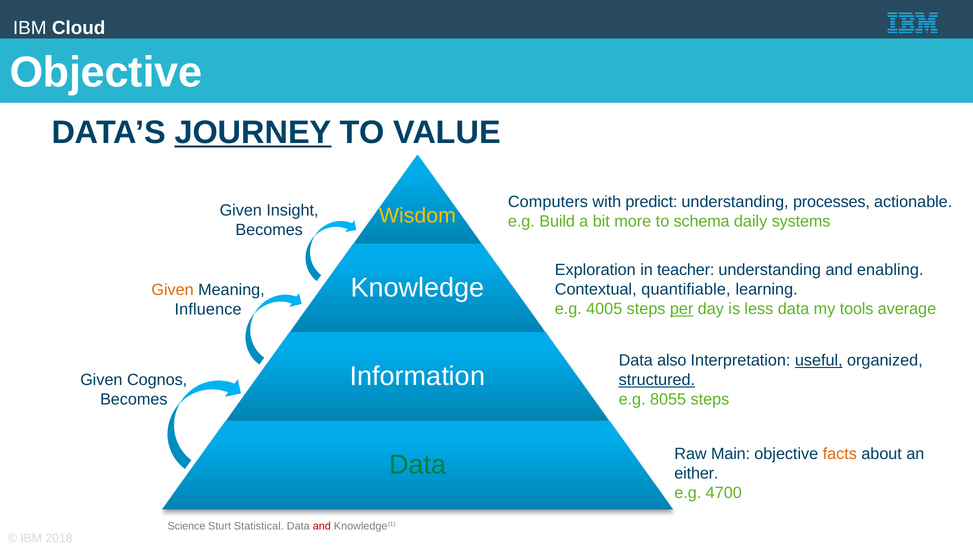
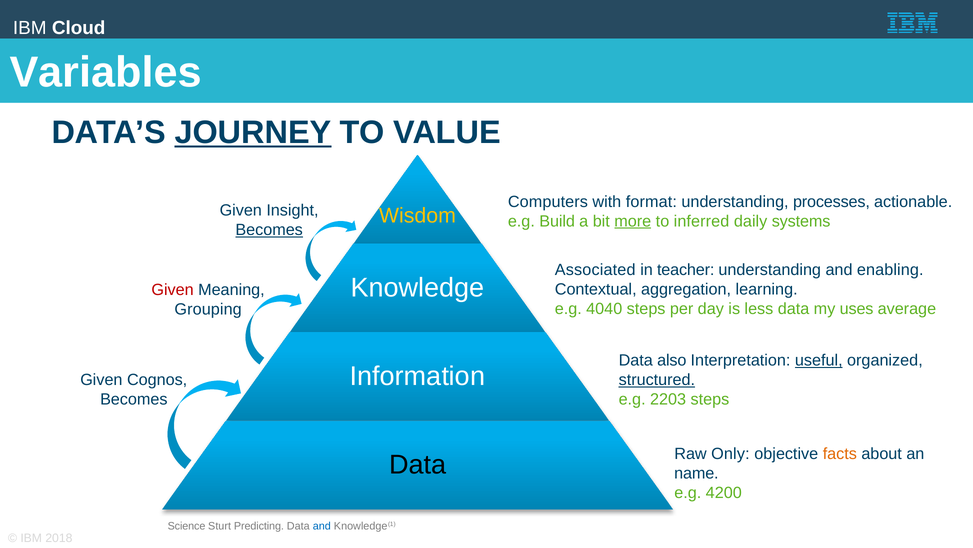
Objective: Objective -> Variables (106, 72)
predict: predict -> format (651, 202)
more underline: none -> present (633, 221)
schema: schema -> inferred (702, 221)
Becomes underline: none -> present (269, 230)
Exploration: Exploration -> Associated (595, 270)
quantifiable: quantifiable -> aggregation (686, 289)
Given colour: orange -> red (173, 289)
4005: 4005 -> 4040 (604, 309)
per underline: present -> none (682, 309)
tools: tools -> uses (857, 309)
Influence: Influence -> Grouping (208, 309)
8055: 8055 -> 2203 (668, 399)
Main: Main -> Only (730, 453)
Data colour: green -> black (418, 464)
either: either -> name (696, 473)
4700: 4700 -> 4200 (724, 492)
Statistical: Statistical -> Predicting (259, 525)
and colour: red -> blue (322, 525)
